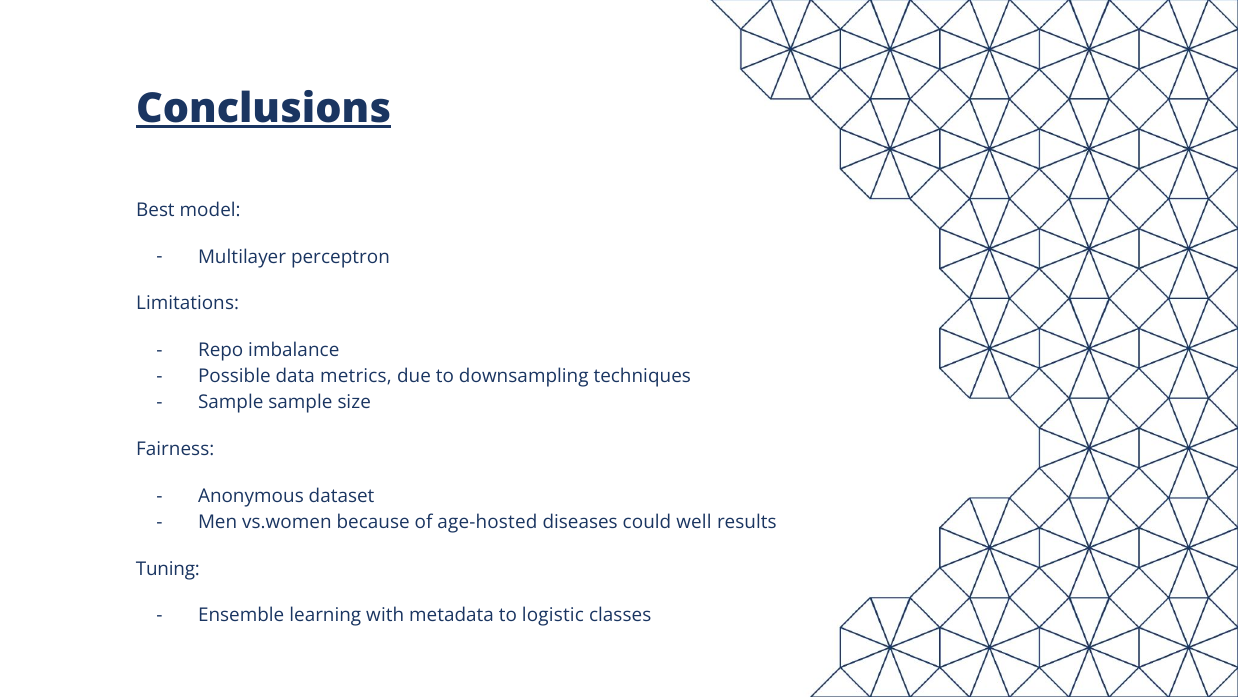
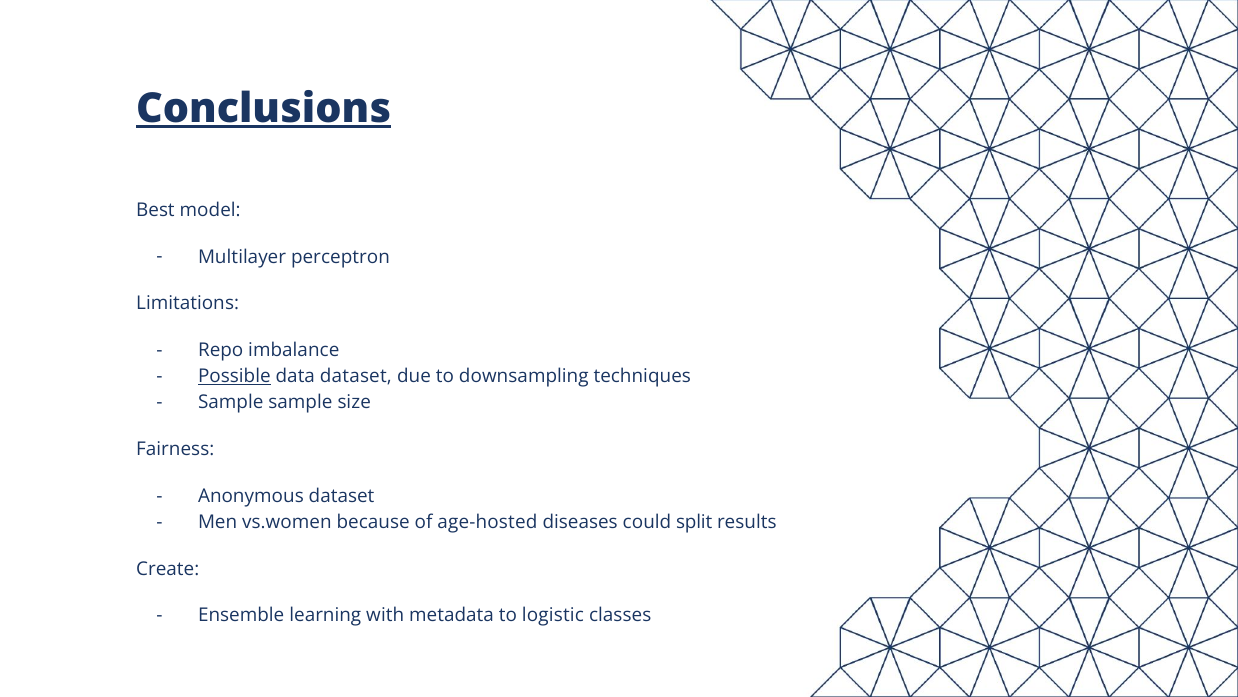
Possible underline: none -> present (234, 376)
data metrics: metrics -> dataset (356, 376)
well: well -> split (694, 522)
Tuning: Tuning -> Create (168, 568)
